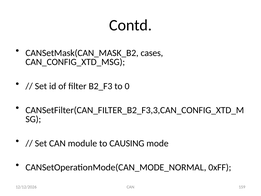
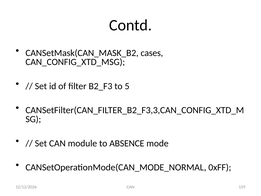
0: 0 -> 5 (127, 86)
CAUSING: CAUSING -> ABSENCE (127, 143)
